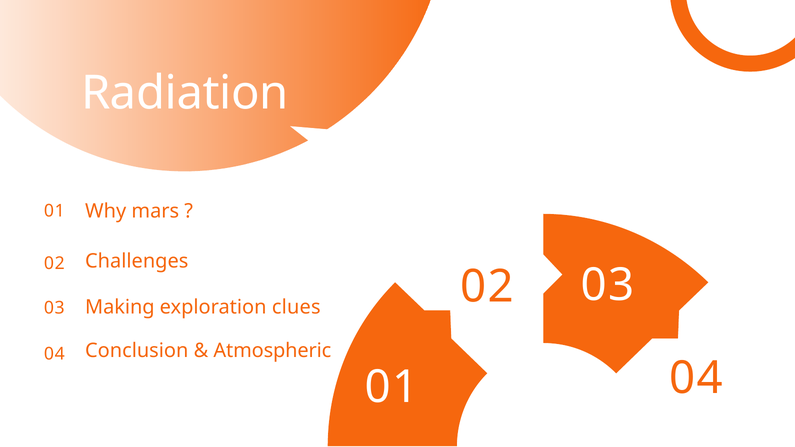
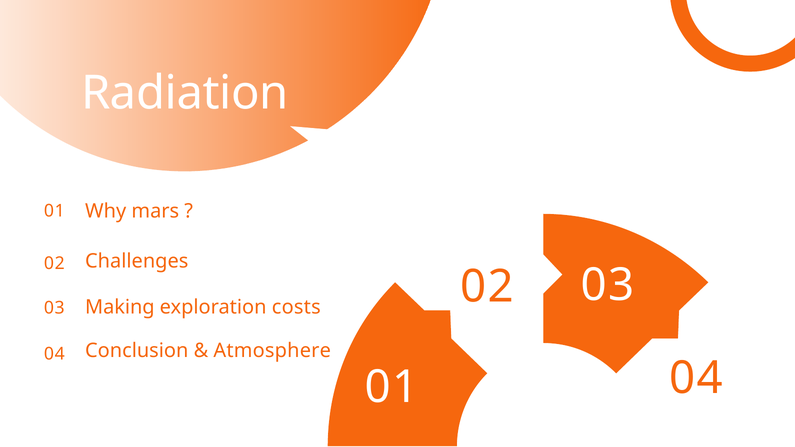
clues: clues -> costs (296, 307)
Atmospheric: Atmospheric -> Atmosphere (272, 351)
